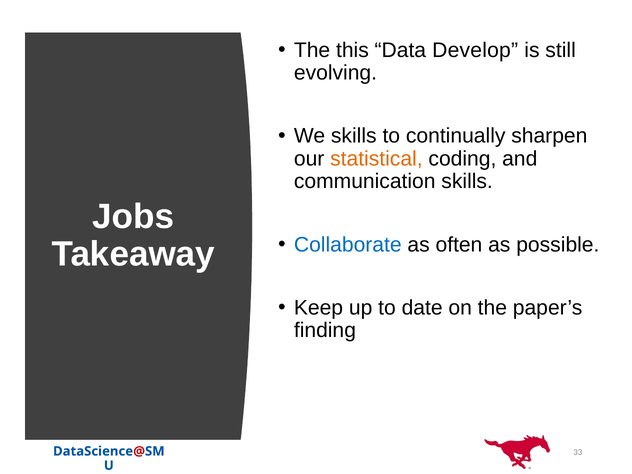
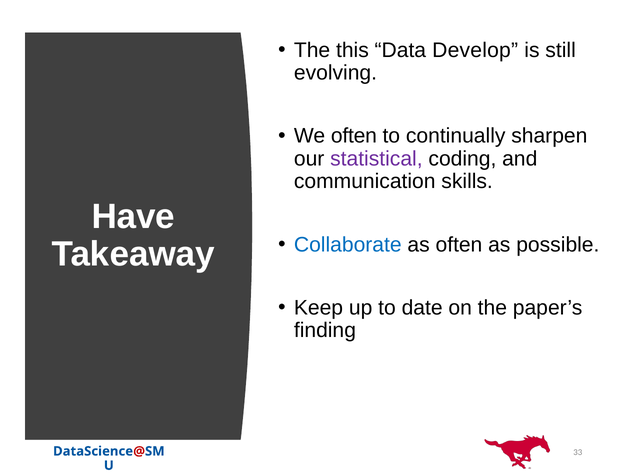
We skills: skills -> often (354, 136)
statistical colour: orange -> purple (376, 159)
Jobs: Jobs -> Have (133, 216)
